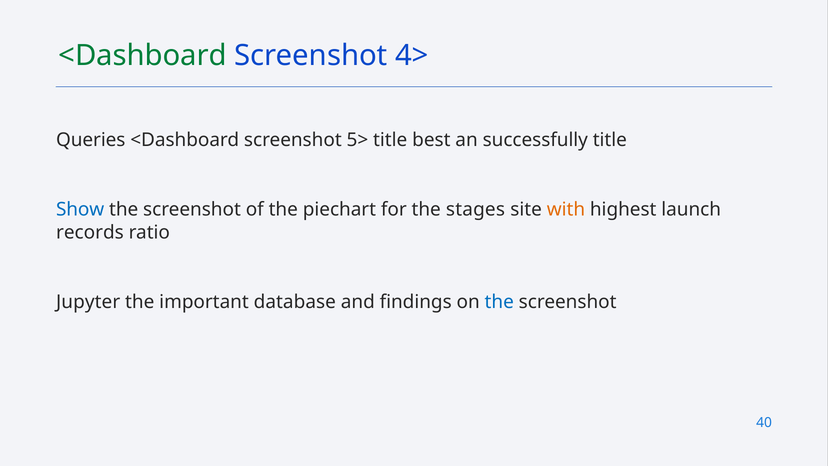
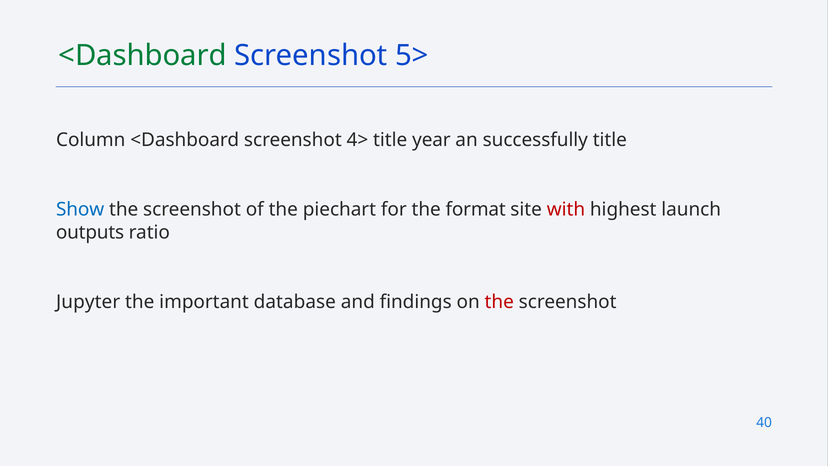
4>: 4> -> 5> (412, 55)
Queries: Queries -> Column (91, 140)
5>: 5> -> 4> (357, 140)
best: best -> year (431, 140)
stages: stages -> format (476, 209)
with colour: orange -> red (566, 209)
records: records -> outputs (90, 232)
the colour: blue -> red (499, 302)
